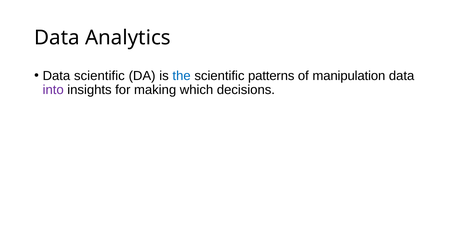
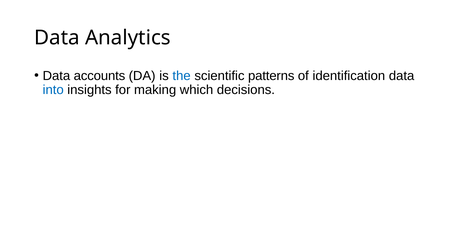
Data scientific: scientific -> accounts (99, 76)
manipulation: manipulation -> identification (349, 76)
into colour: purple -> blue (53, 90)
